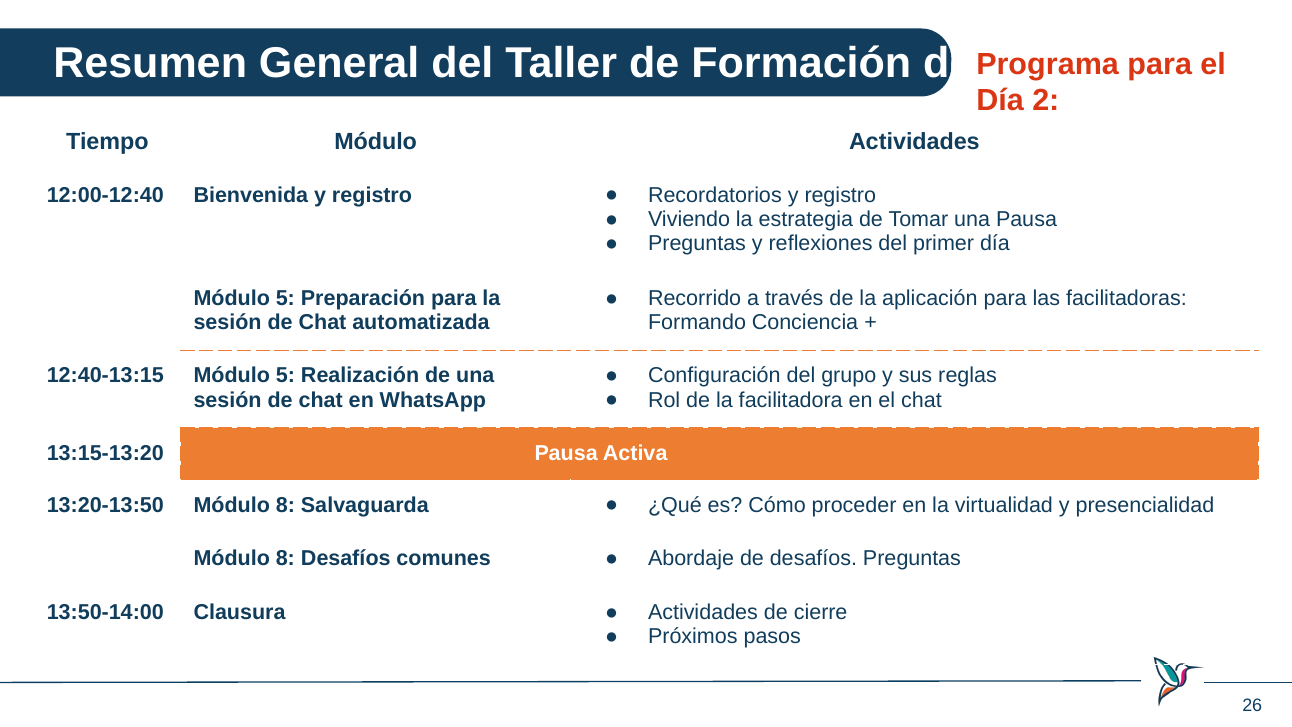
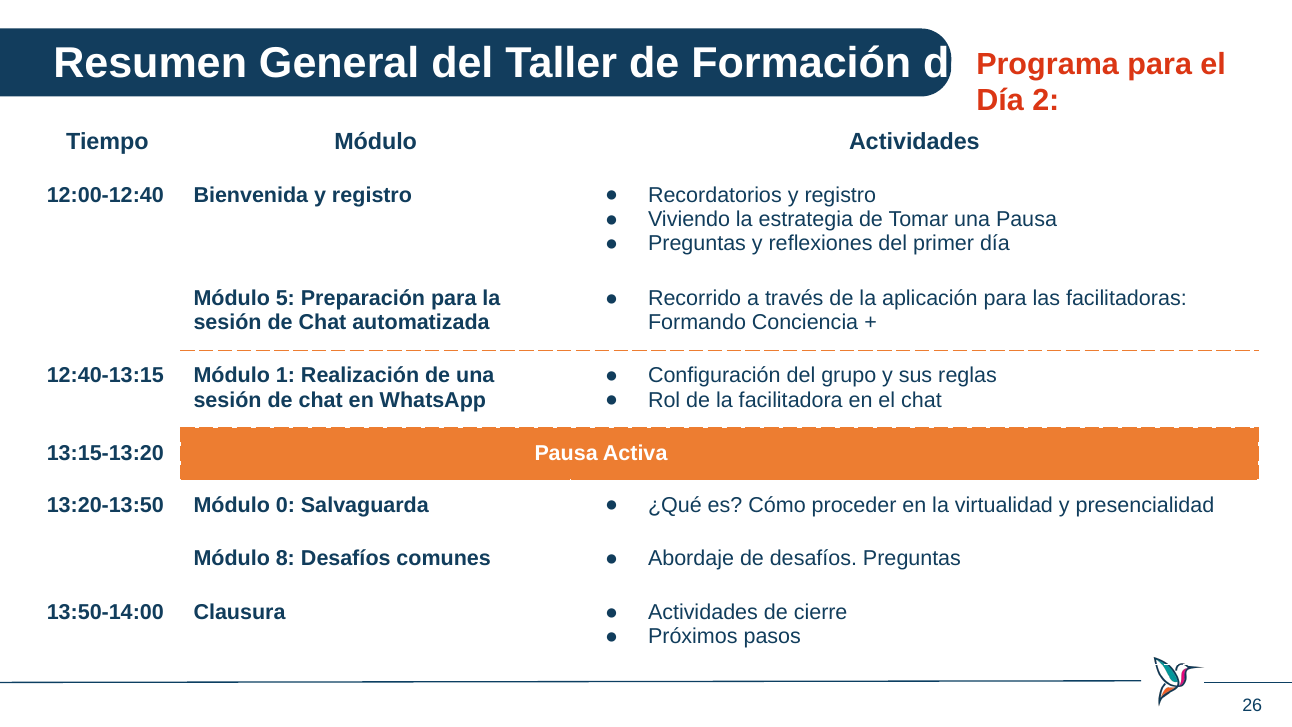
12:40-13:15 Módulo 5: 5 -> 1 (285, 376)
13:20-13:50 Módulo 8: 8 -> 0 (285, 505)
